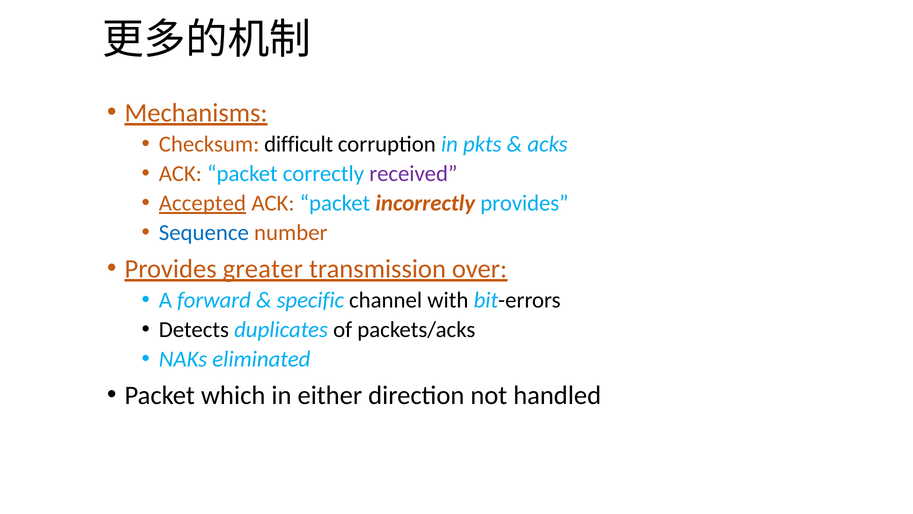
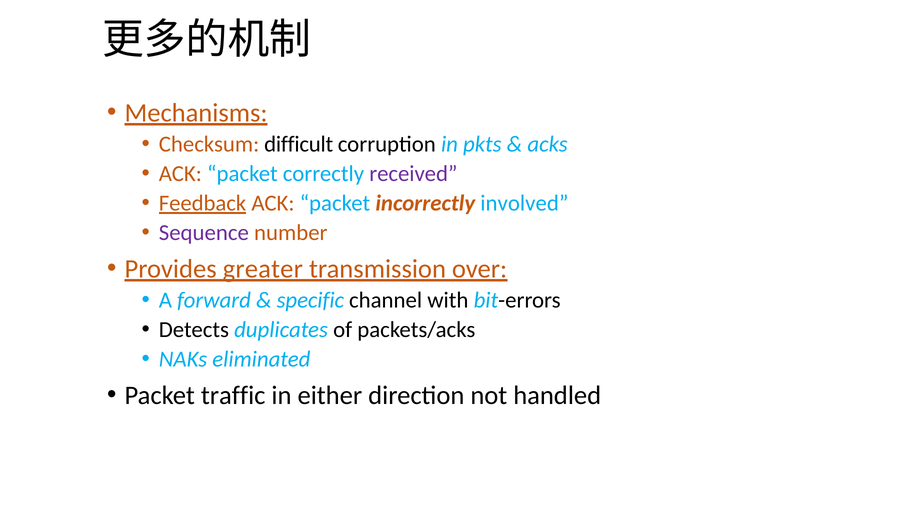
Accepted: Accepted -> Feedback (203, 203)
incorrectly provides: provides -> involved (524, 203)
Sequence colour: blue -> purple (204, 232)
which: which -> traffic (233, 395)
